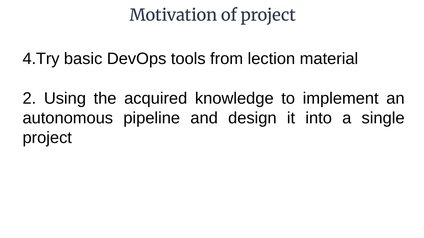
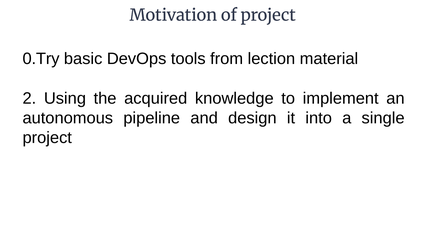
4.Try: 4.Try -> 0.Try (41, 59)
